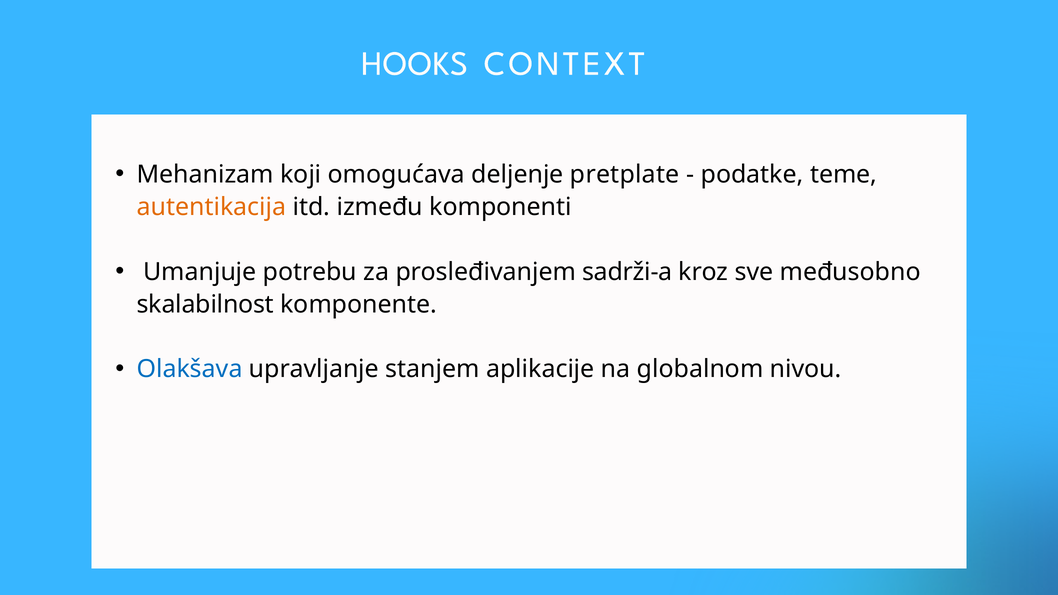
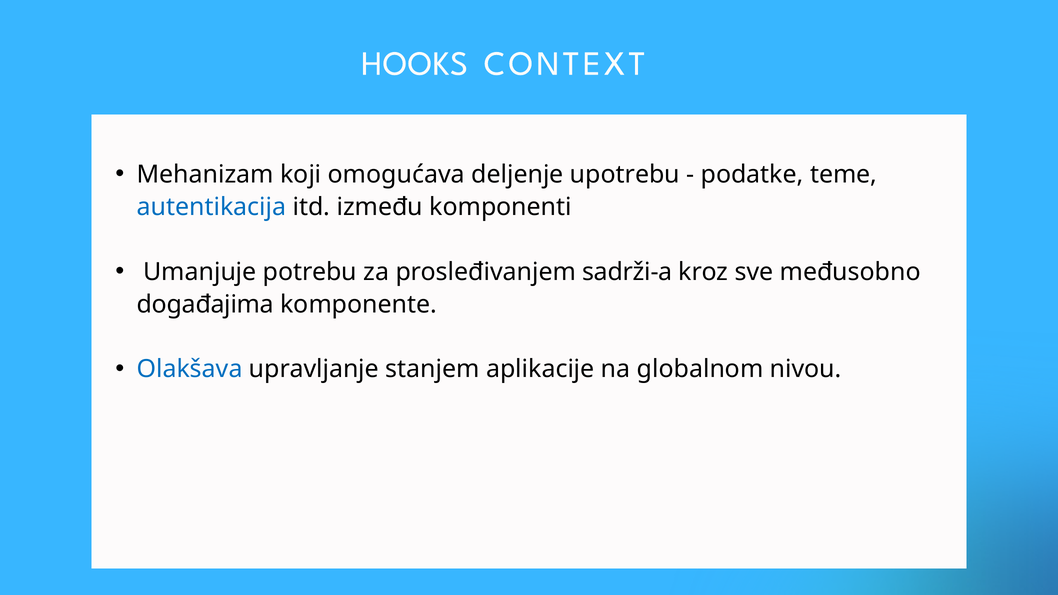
pretplate: pretplate -> upotrebu (625, 175)
autentikacija colour: orange -> blue (211, 207)
skalabilnost: skalabilnost -> događajima (205, 304)
